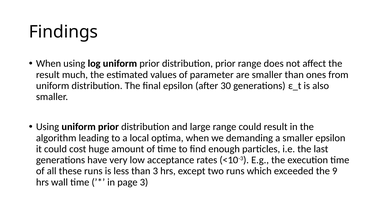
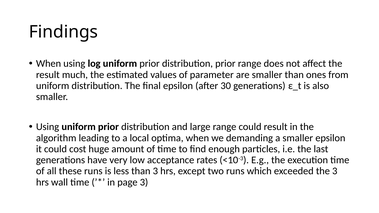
the 9: 9 -> 3 (335, 171)
